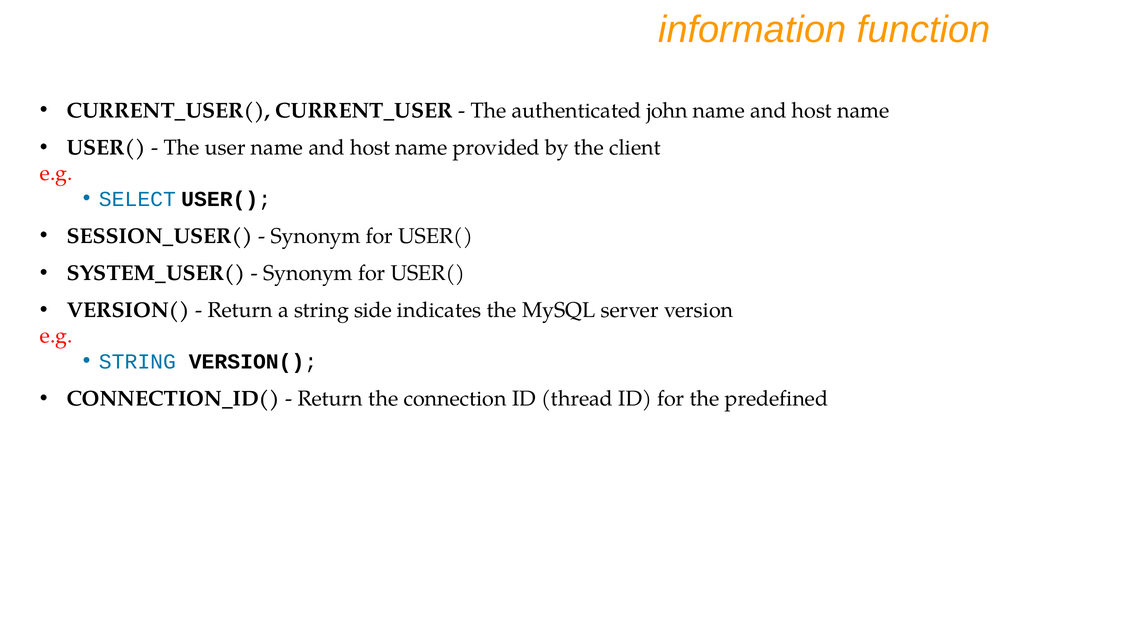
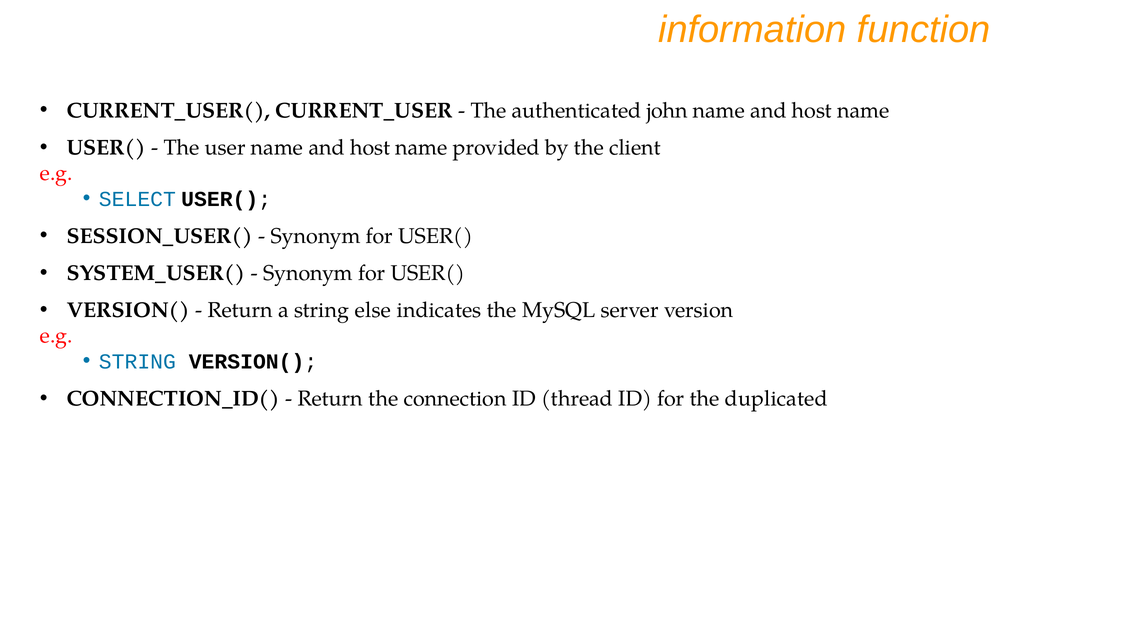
side: side -> else (373, 310)
predefined: predefined -> duplicated (776, 399)
